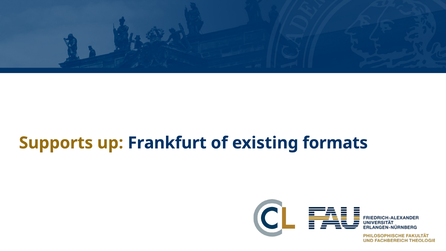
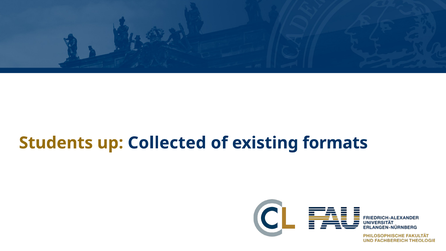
Supports: Supports -> Students (56, 143)
Frankfurt: Frankfurt -> Collected (167, 143)
